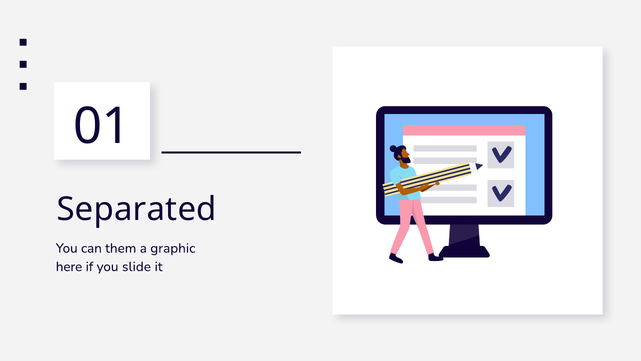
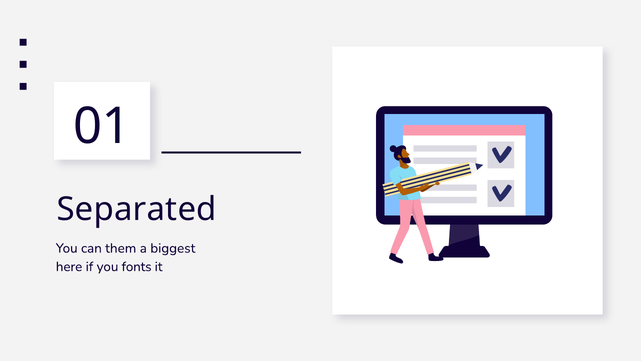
graphic: graphic -> biggest (173, 248)
slide: slide -> fonts (137, 266)
